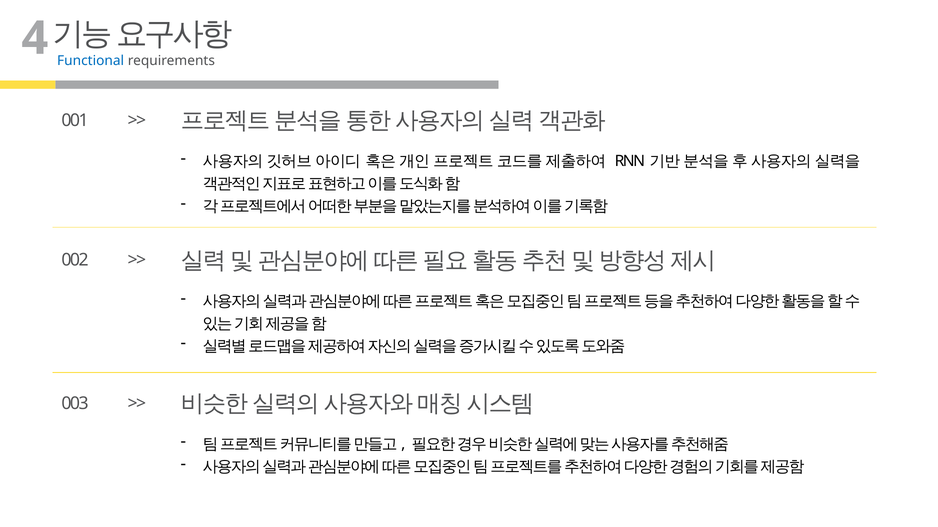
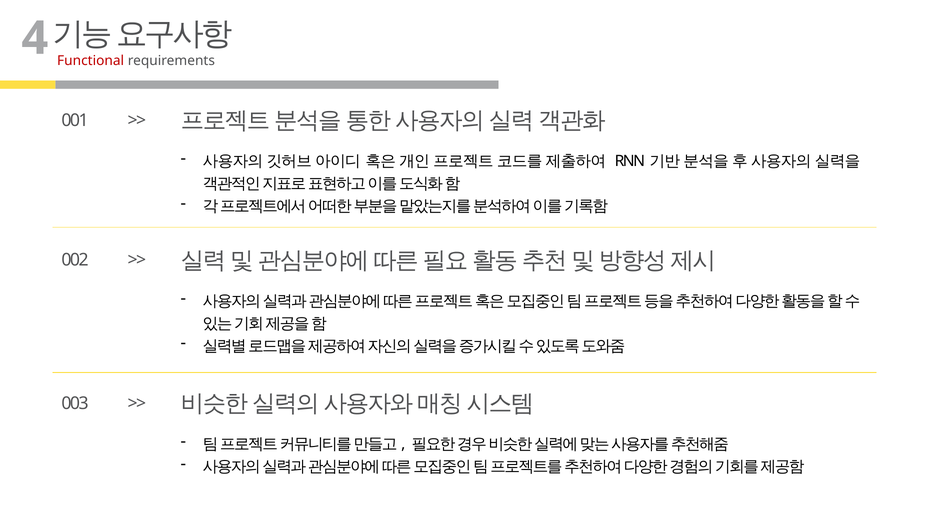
Functional colour: blue -> red (91, 61)
